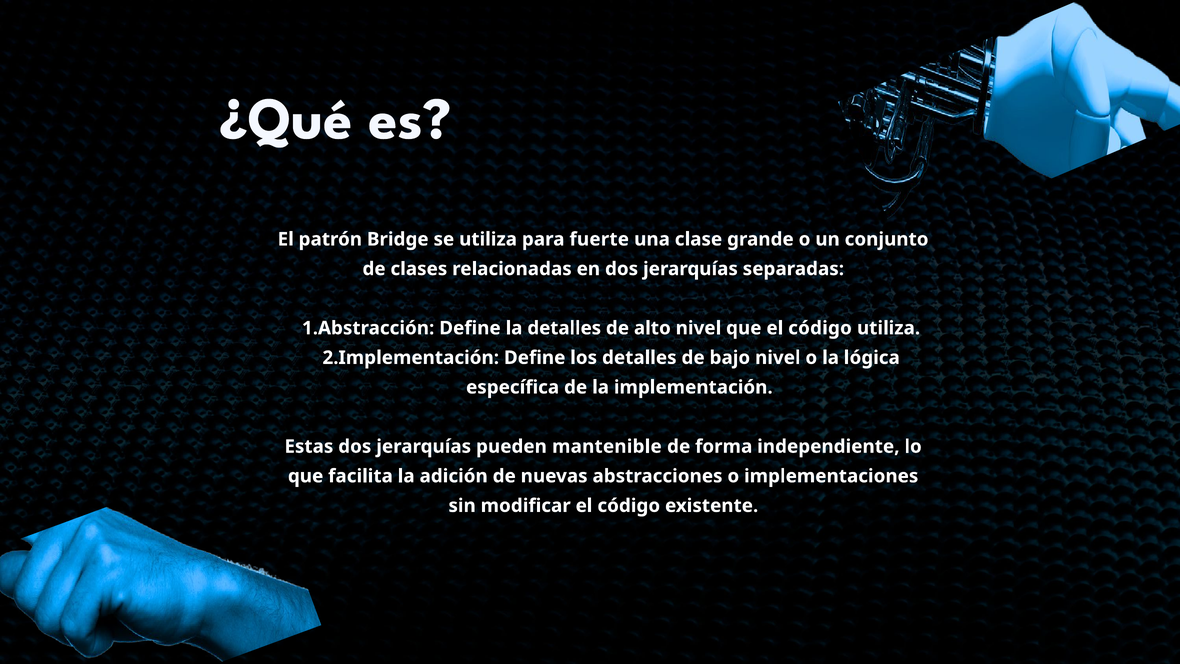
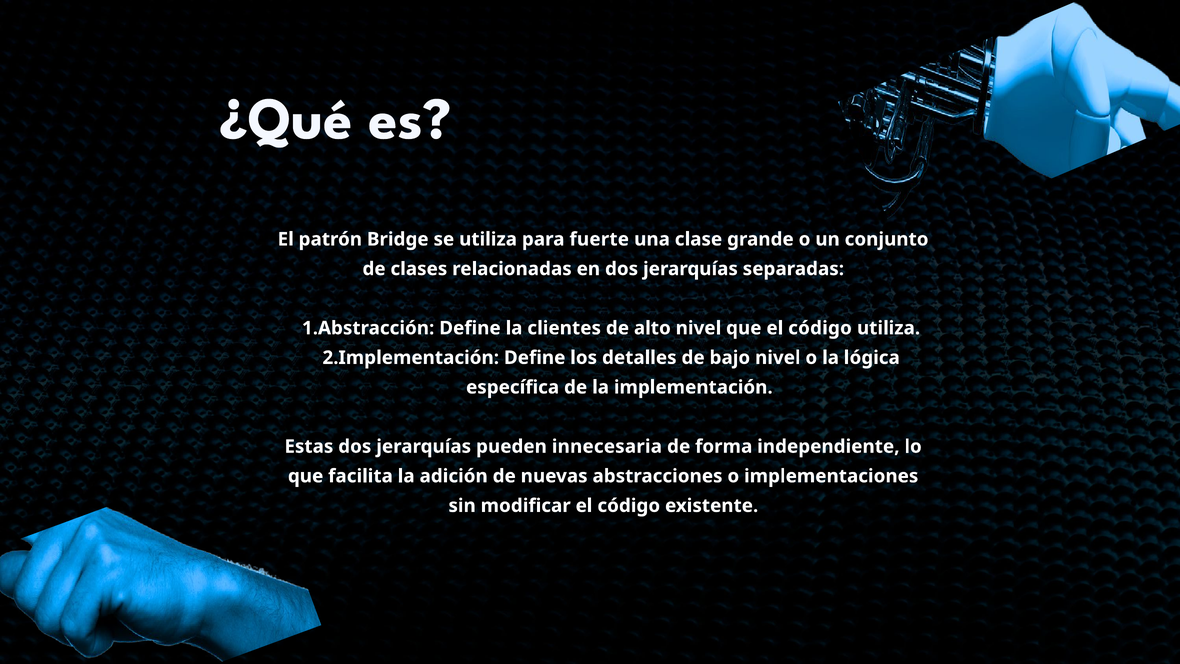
la detalles: detalles -> clientes (564, 328)
mantenible: mantenible -> innecesaria (607, 446)
